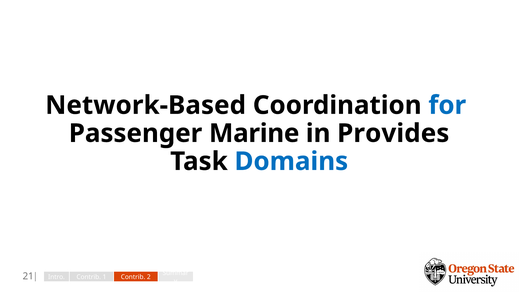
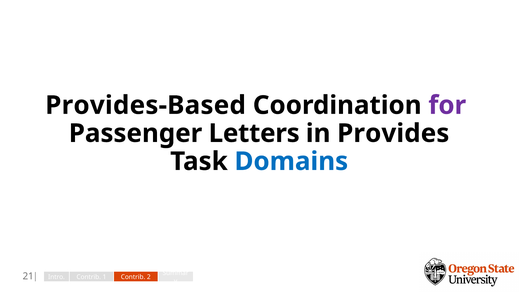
Network-Based: Network-Based -> Provides-Based (146, 105)
for colour: blue -> purple (447, 105)
Marine: Marine -> Letters (254, 133)
